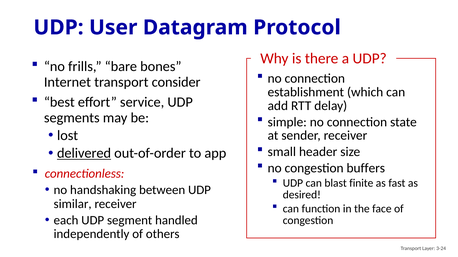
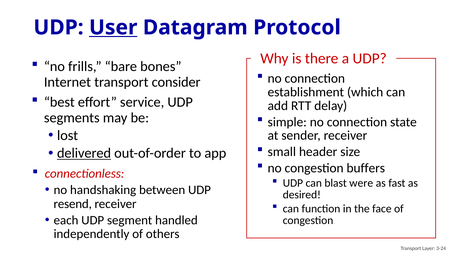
User underline: none -> present (113, 28)
finite: finite -> were (361, 184)
similar: similar -> resend (73, 204)
